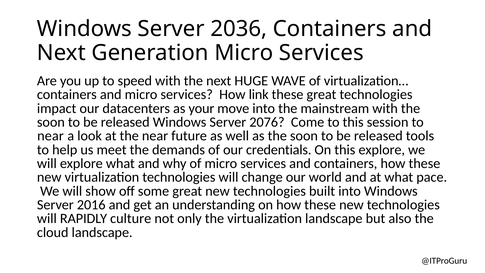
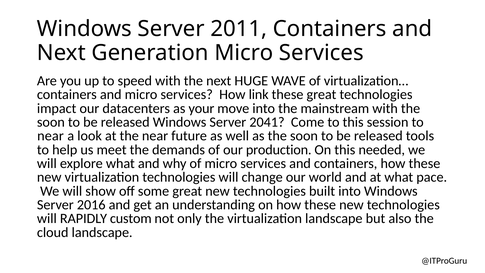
2036: 2036 -> 2011 (239, 29)
2076: 2076 -> 2041 (267, 122)
credentials: credentials -> production (279, 150)
this explore: explore -> needed (382, 150)
culture: culture -> custom (131, 218)
